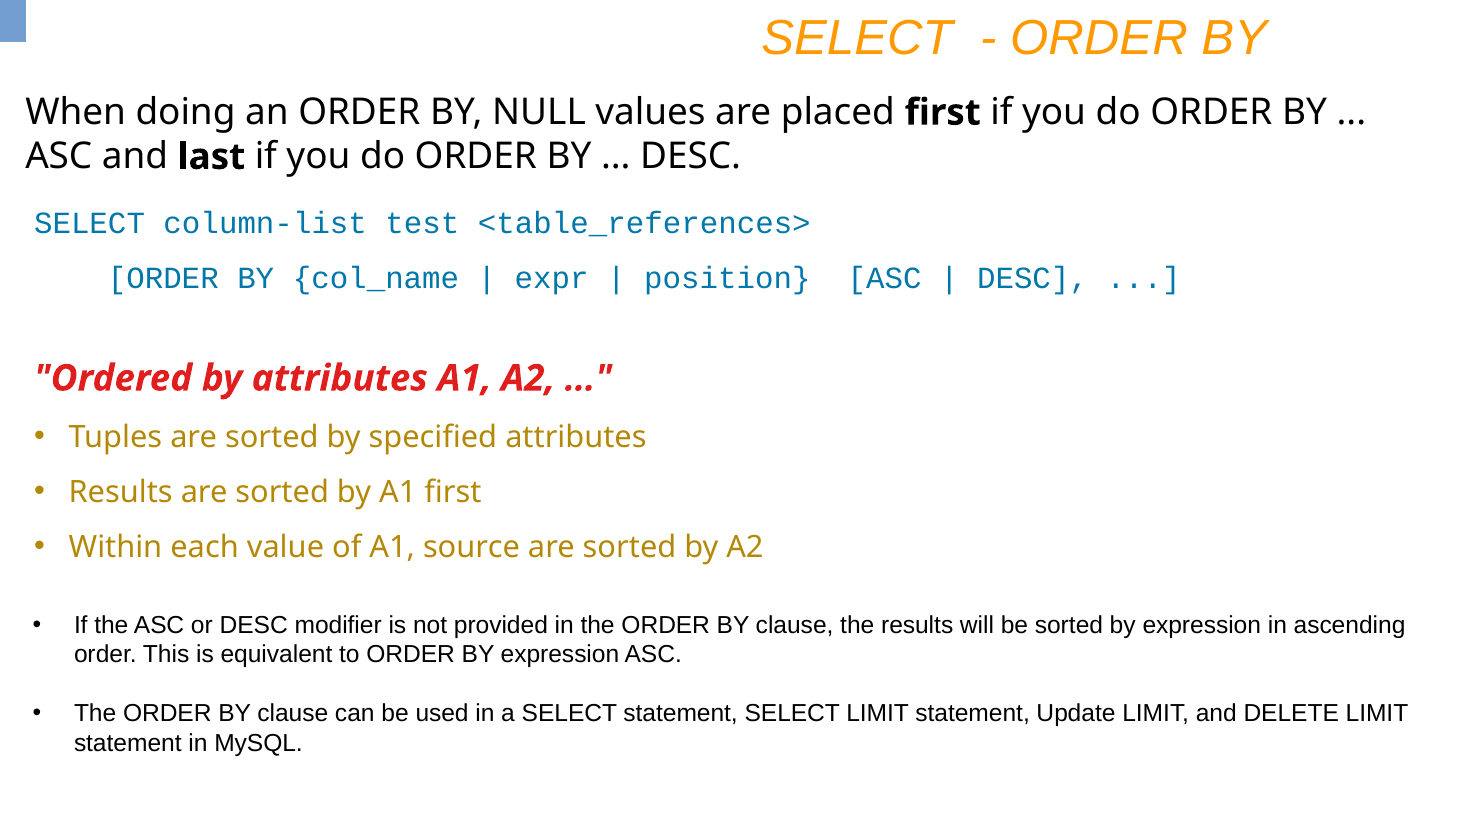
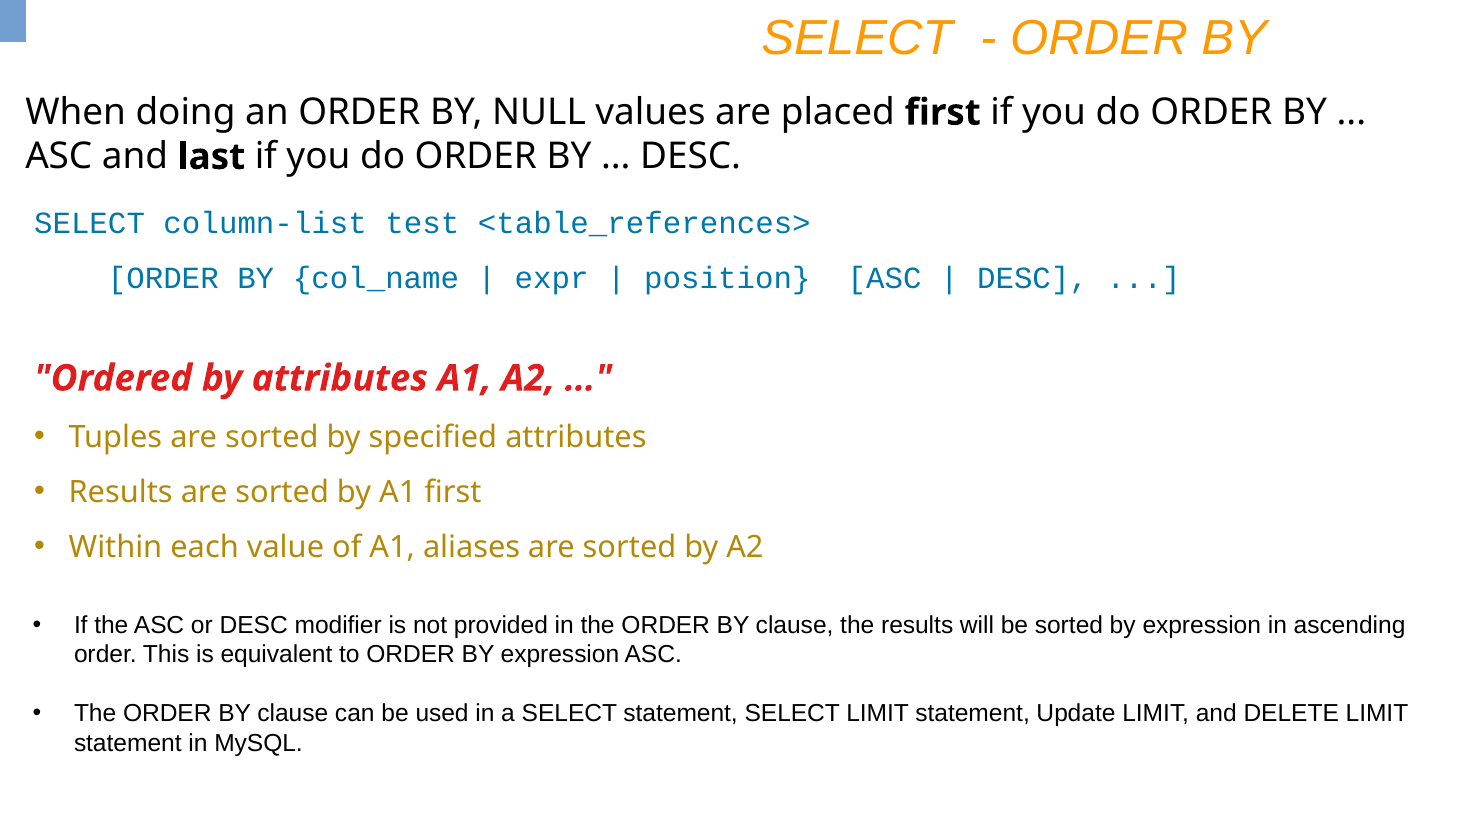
source: source -> aliases (472, 548)
